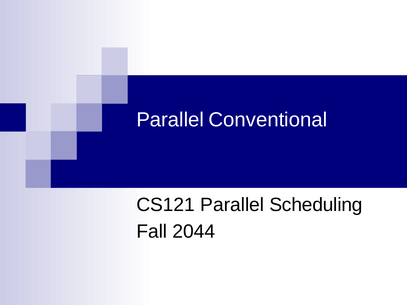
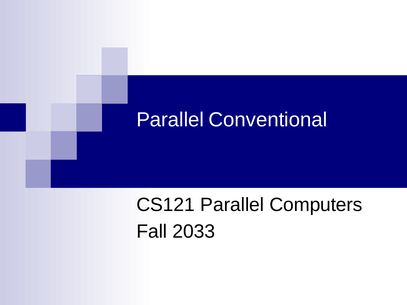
Scheduling: Scheduling -> Computers (316, 205)
2044: 2044 -> 2033 (194, 232)
